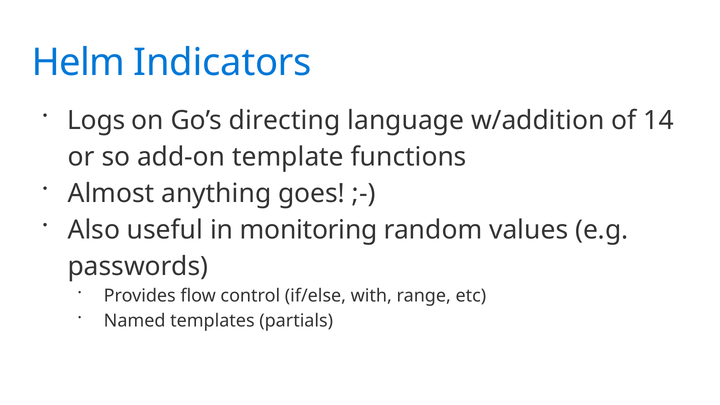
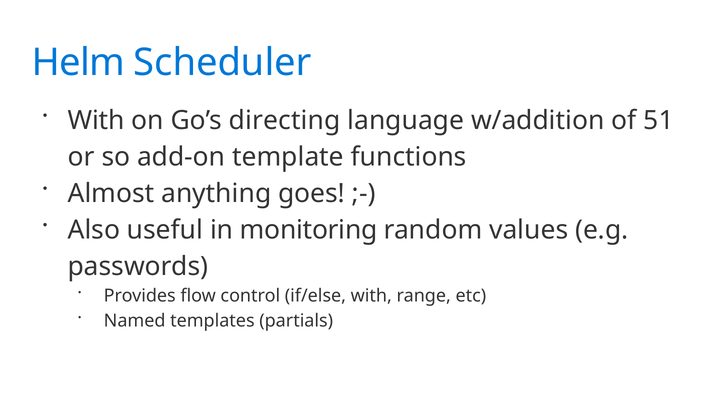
Indicators: Indicators -> Scheduler (222, 63)
Logs: Logs -> With (96, 120)
14: 14 -> 51 (659, 120)
